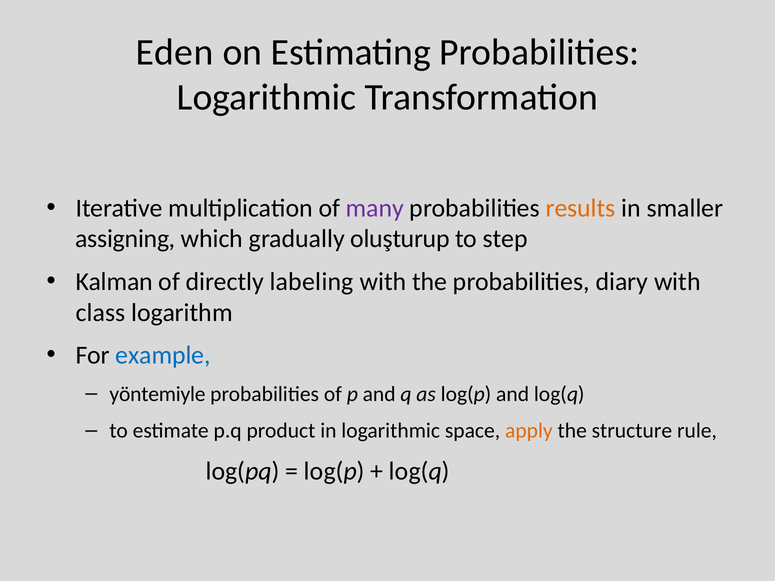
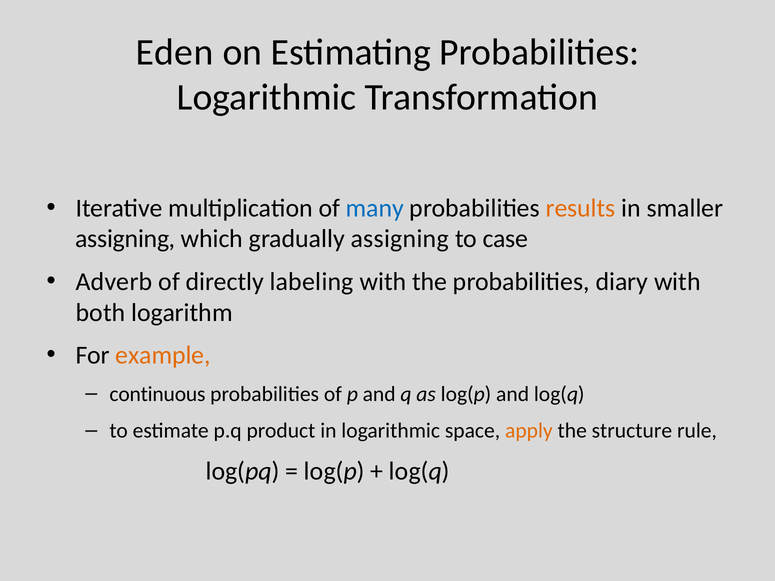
many colour: purple -> blue (375, 208)
gradually oluşturup: oluşturup -> assigning (400, 239)
step: step -> case (505, 239)
Kalman: Kalman -> Adverb (114, 282)
class: class -> both (100, 313)
example colour: blue -> orange (163, 355)
yöntemiyle: yöntemiyle -> continuous (157, 394)
